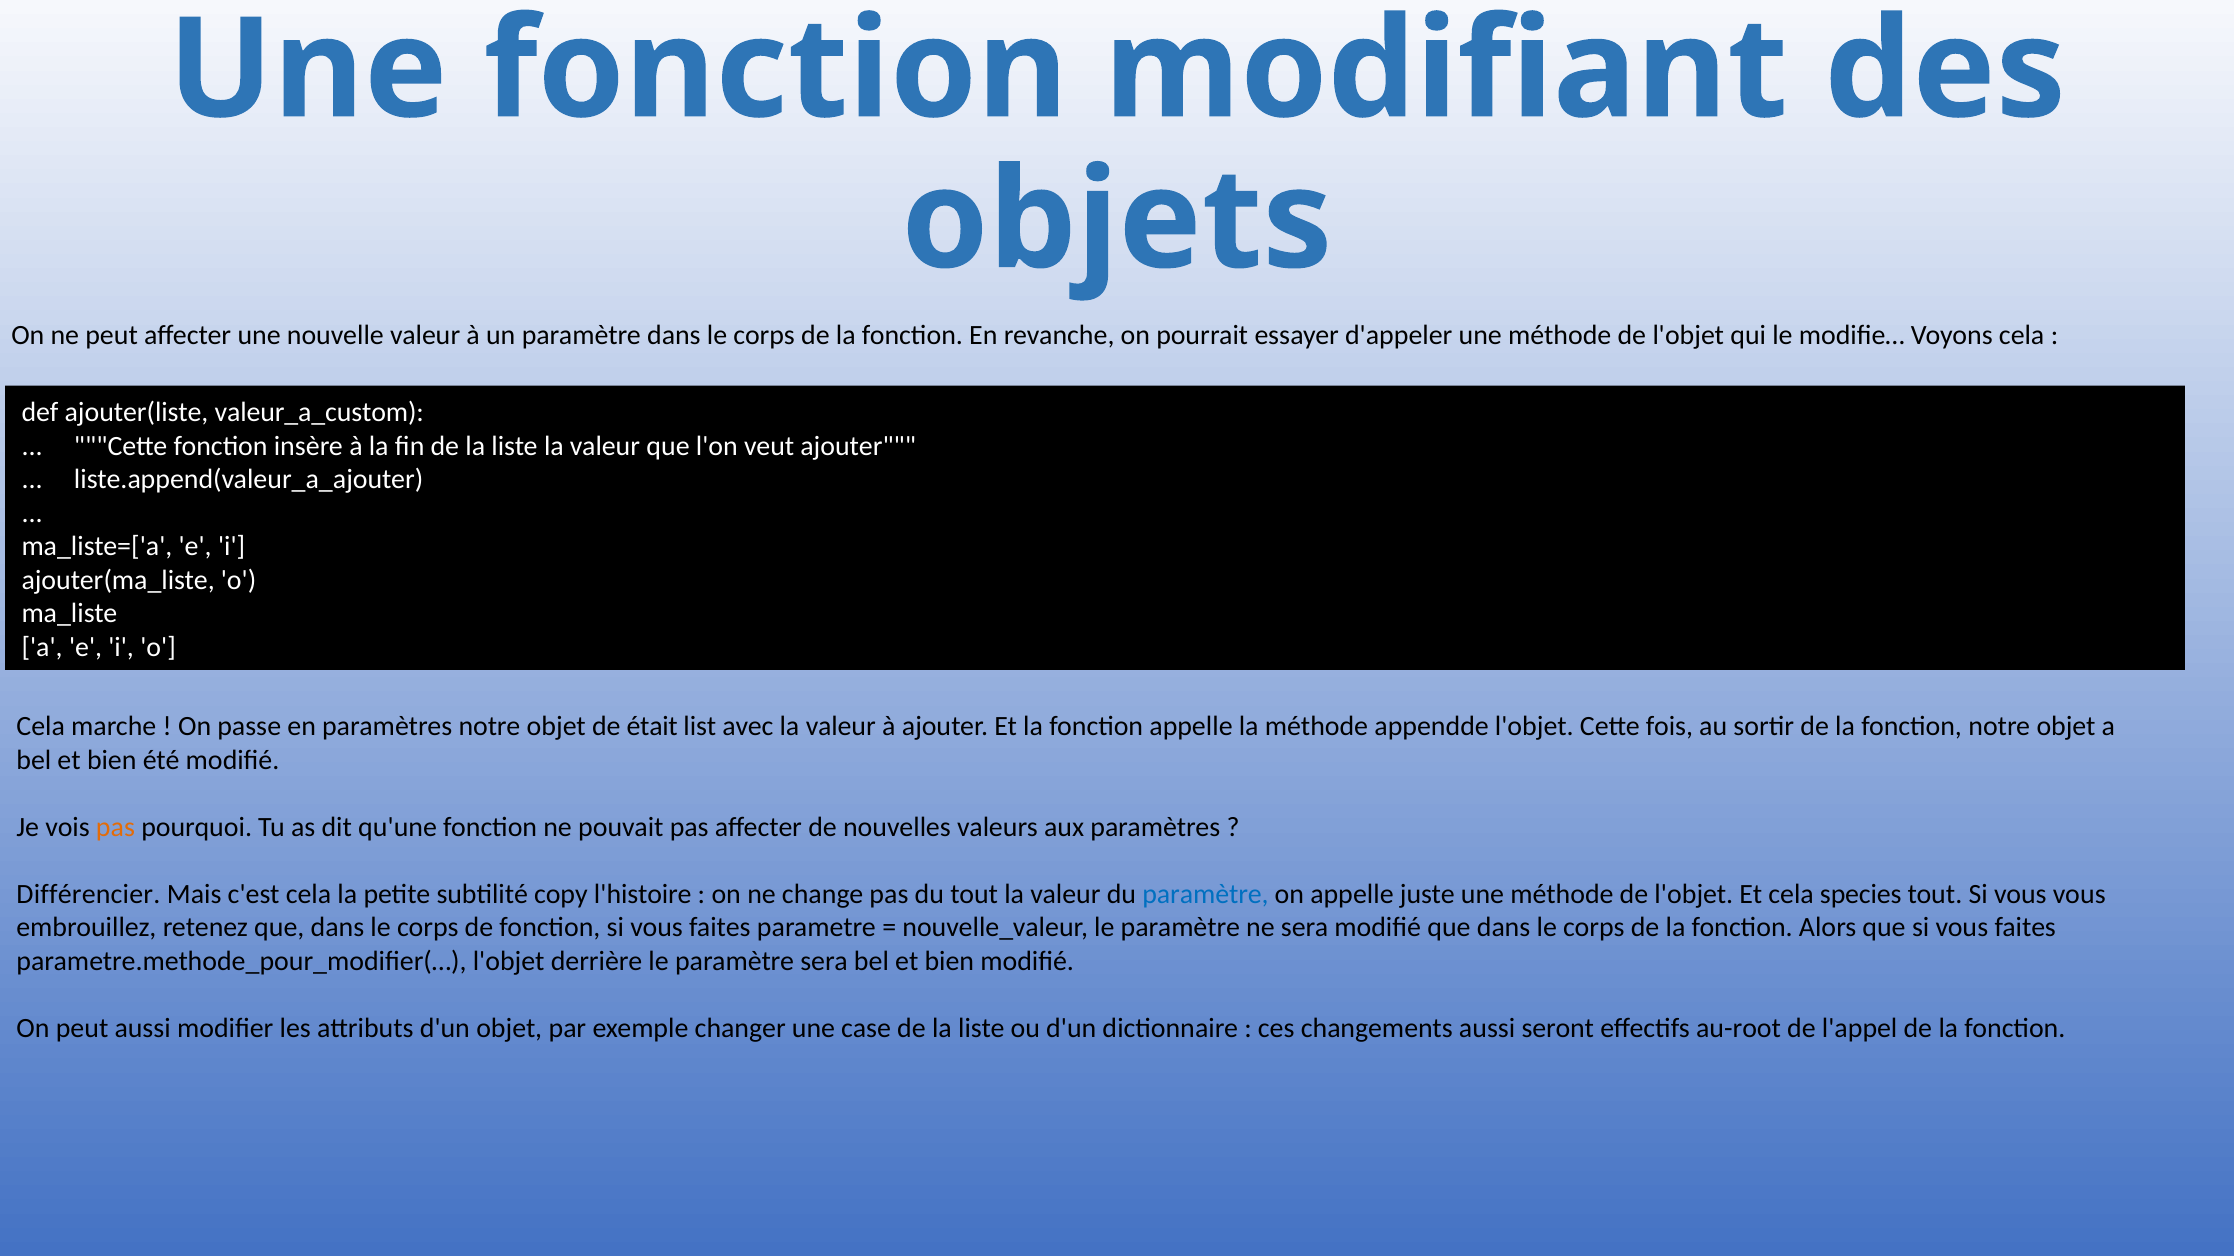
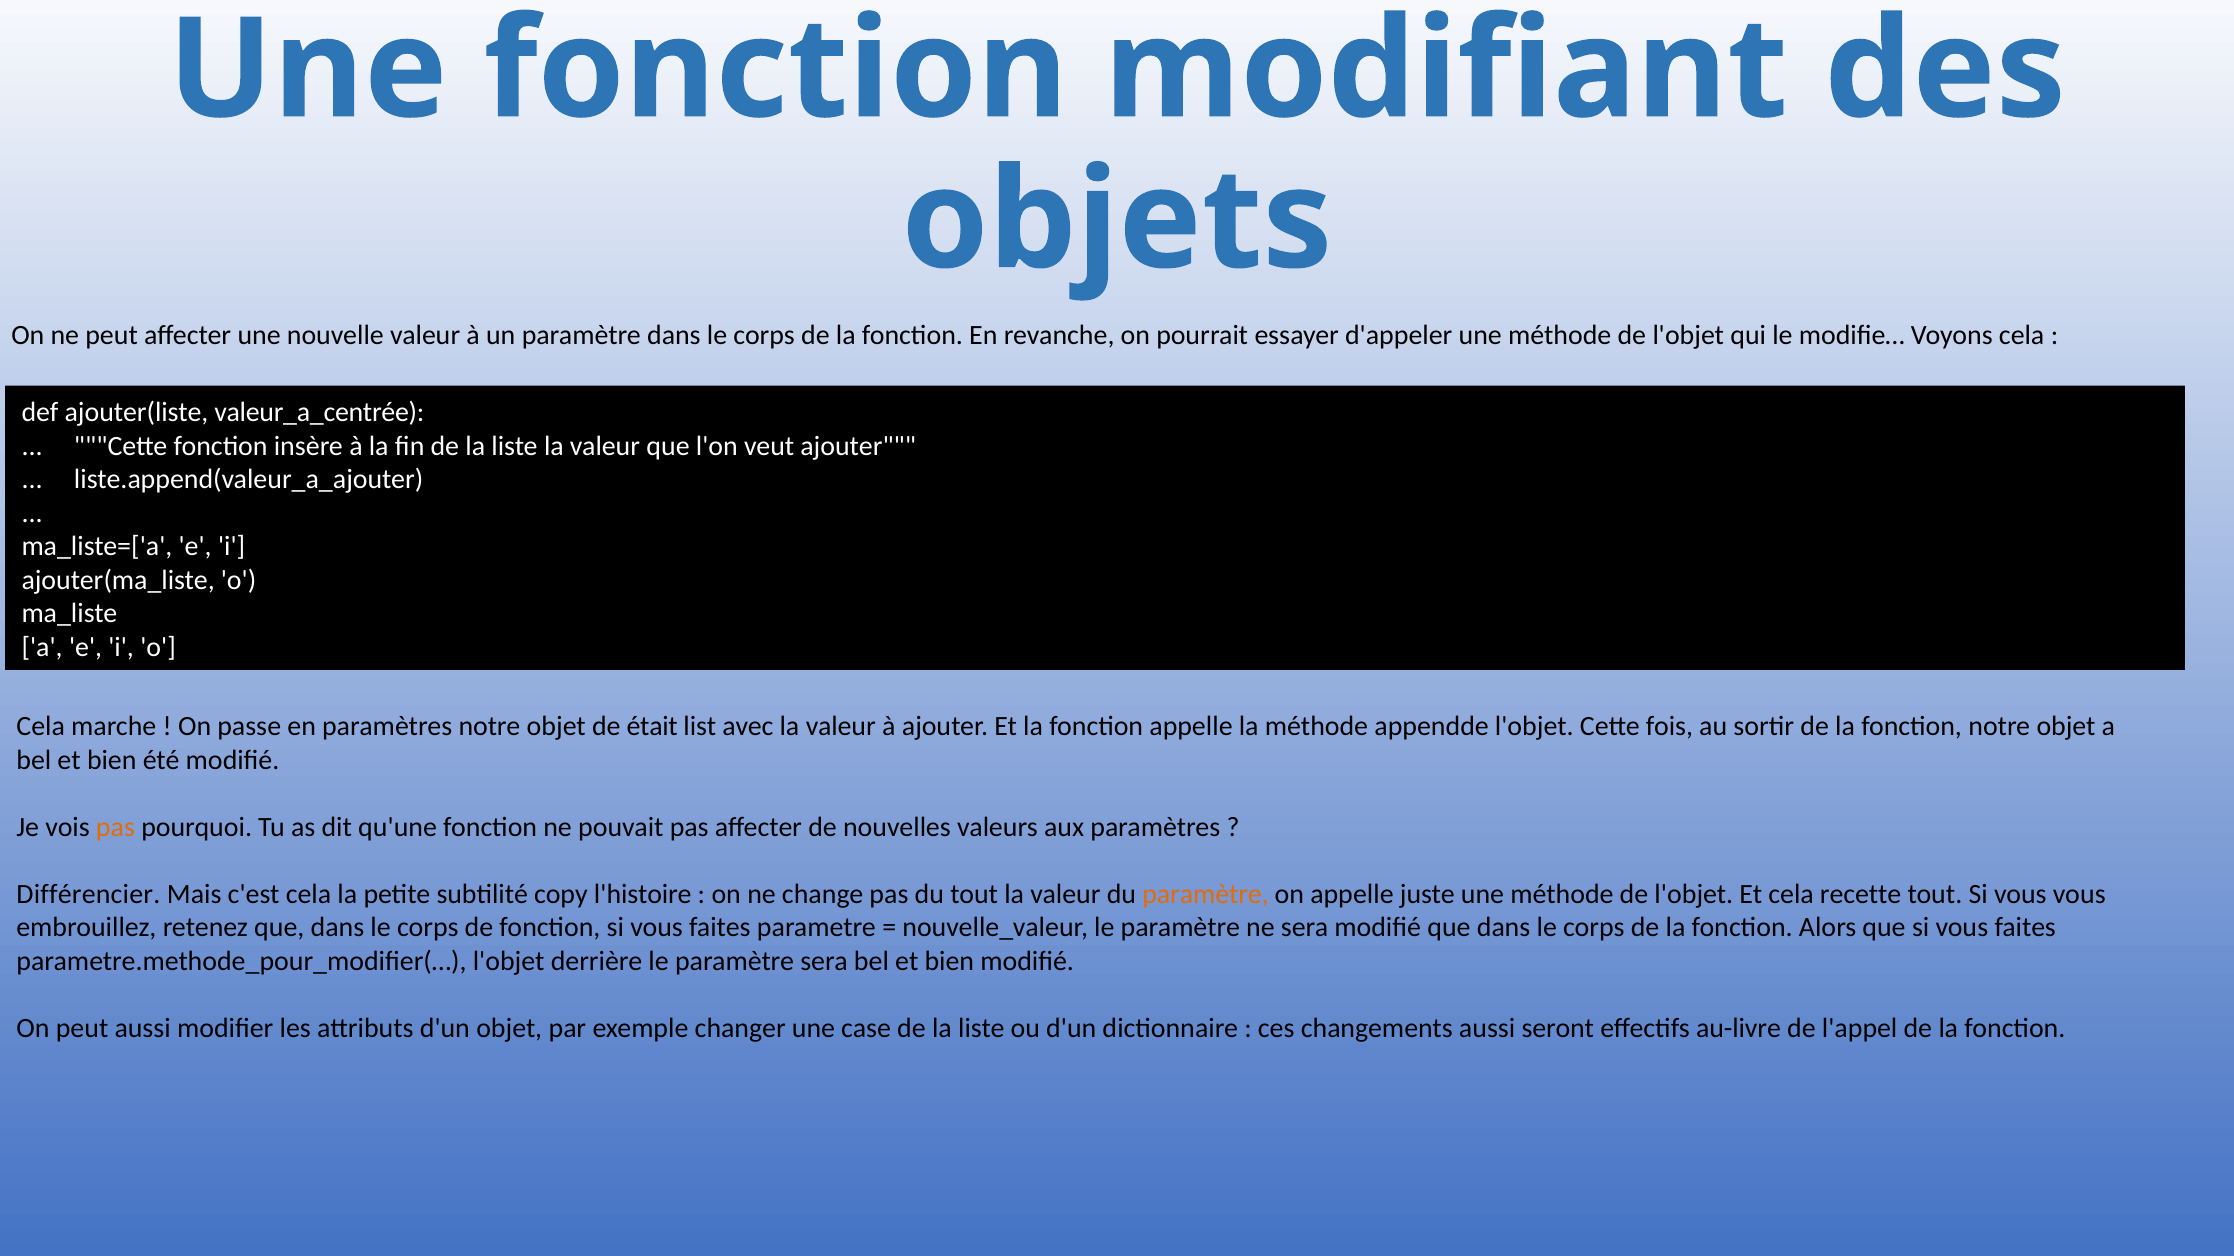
valeur_a_custom: valeur_a_custom -> valeur_a_centrée (319, 413)
paramètre colour: blue -> orange (1205, 894)
species: species -> recette (1861, 894)
au-root: au-root -> au-livre (1739, 1028)
